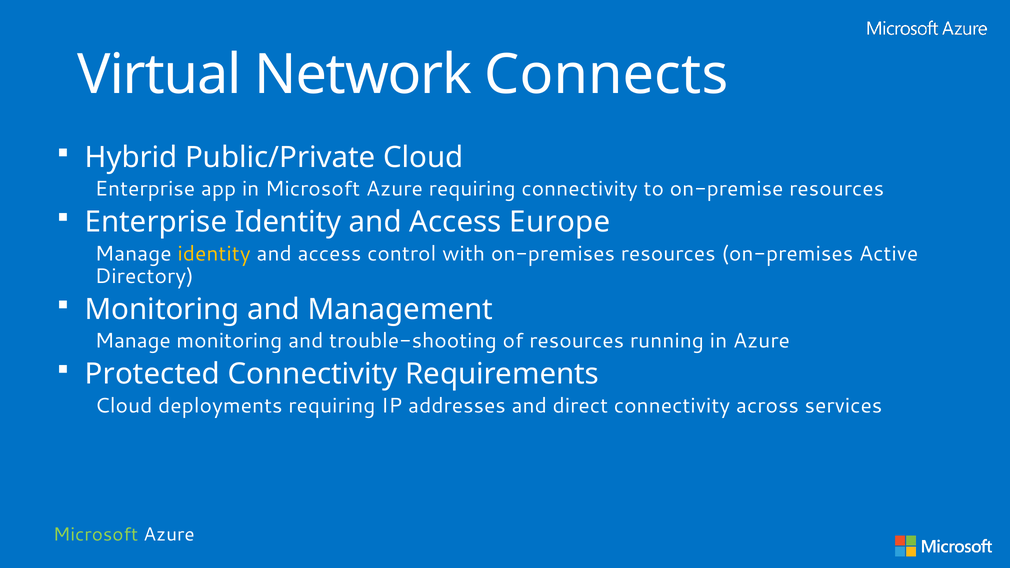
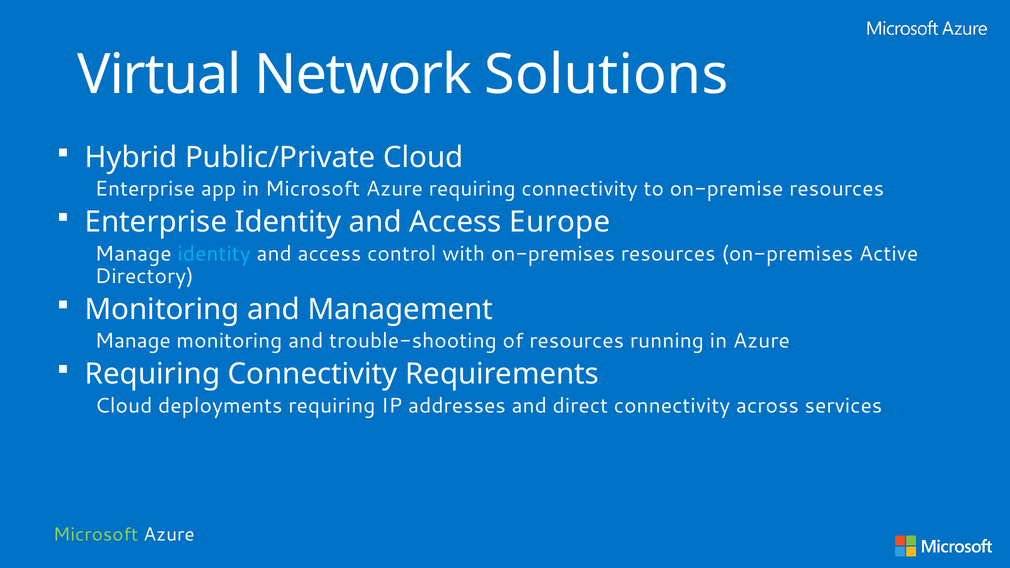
Connects: Connects -> Solutions (606, 75)
identity colour: yellow -> light blue (214, 254)
Protected: Protected -> Requiring (152, 374)
